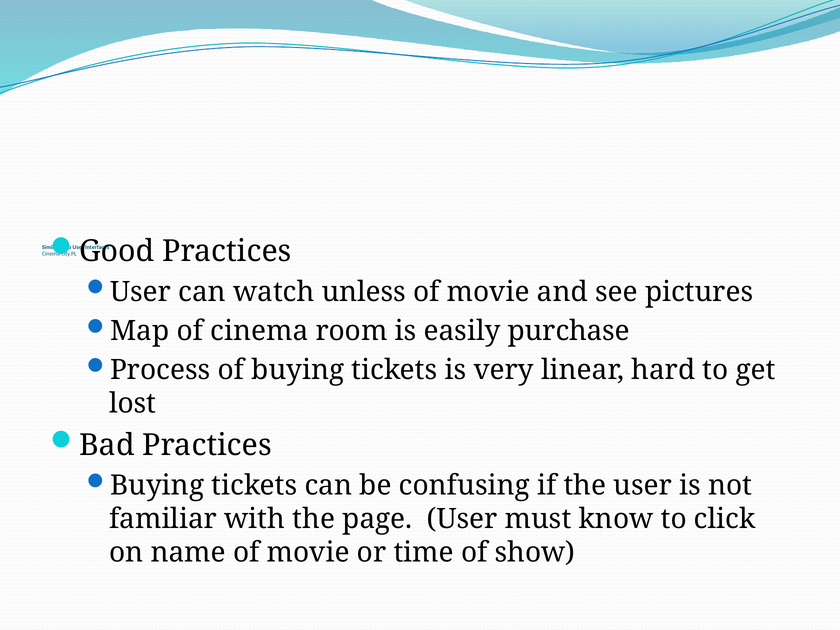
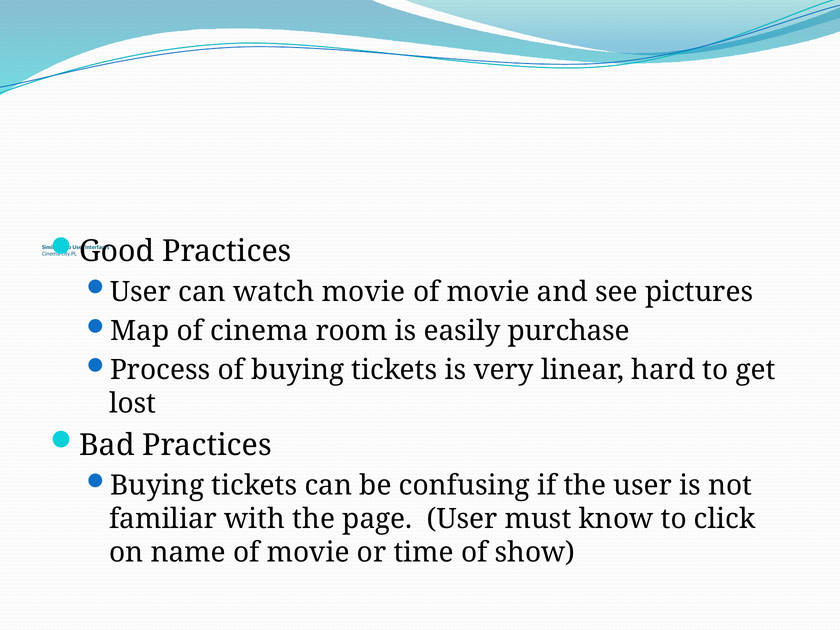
watch unless: unless -> movie (364, 292)
